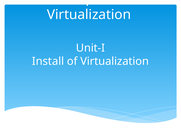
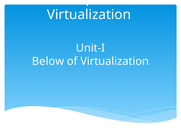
Install: Install -> Below (48, 61)
